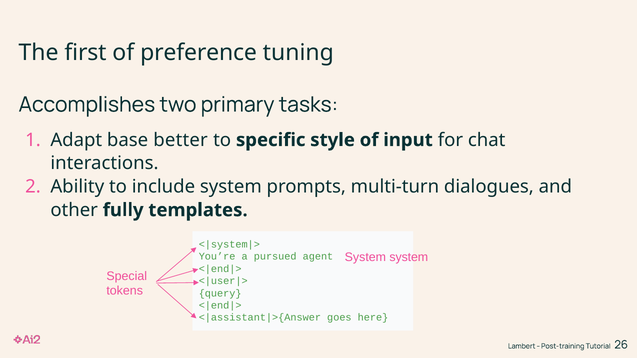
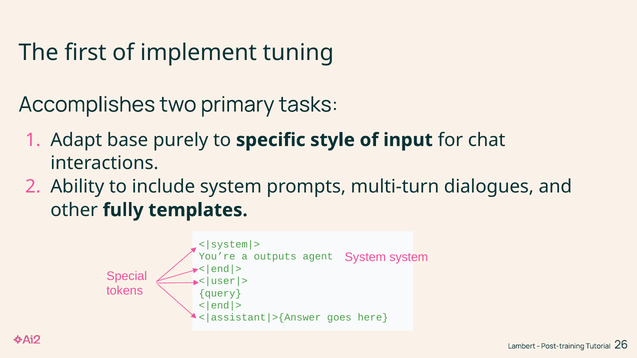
preference: preference -> implement (199, 53)
better: better -> purely (181, 140)
pursued: pursued -> outputs (275, 257)
